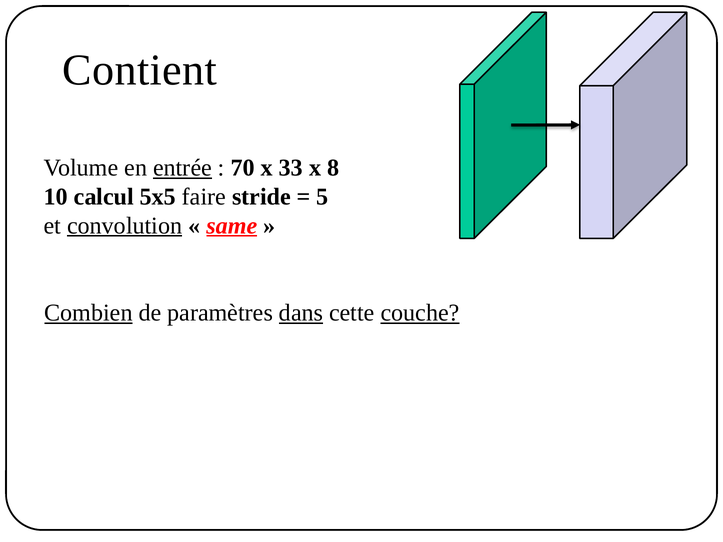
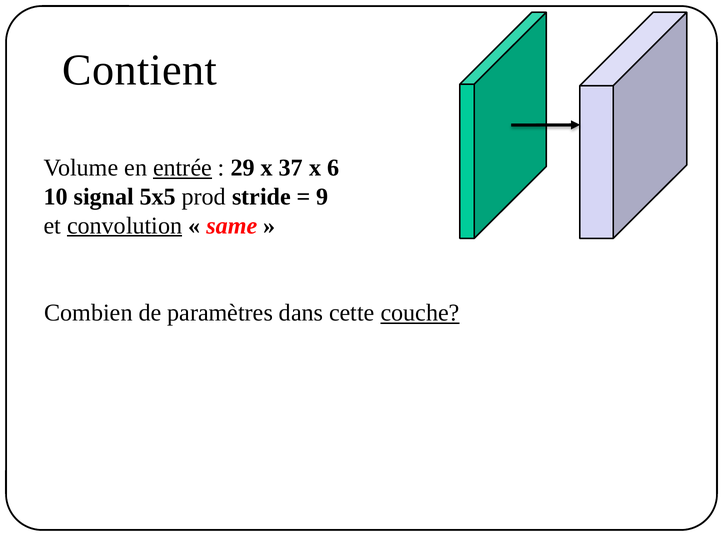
70: 70 -> 29 (243, 168)
33: 33 -> 37 (291, 168)
8: 8 -> 6 (333, 168)
calcul: calcul -> signal (104, 197)
faire: faire -> prod (204, 197)
5: 5 -> 9 (323, 197)
same underline: present -> none (232, 226)
Combien underline: present -> none (88, 313)
dans underline: present -> none (301, 313)
